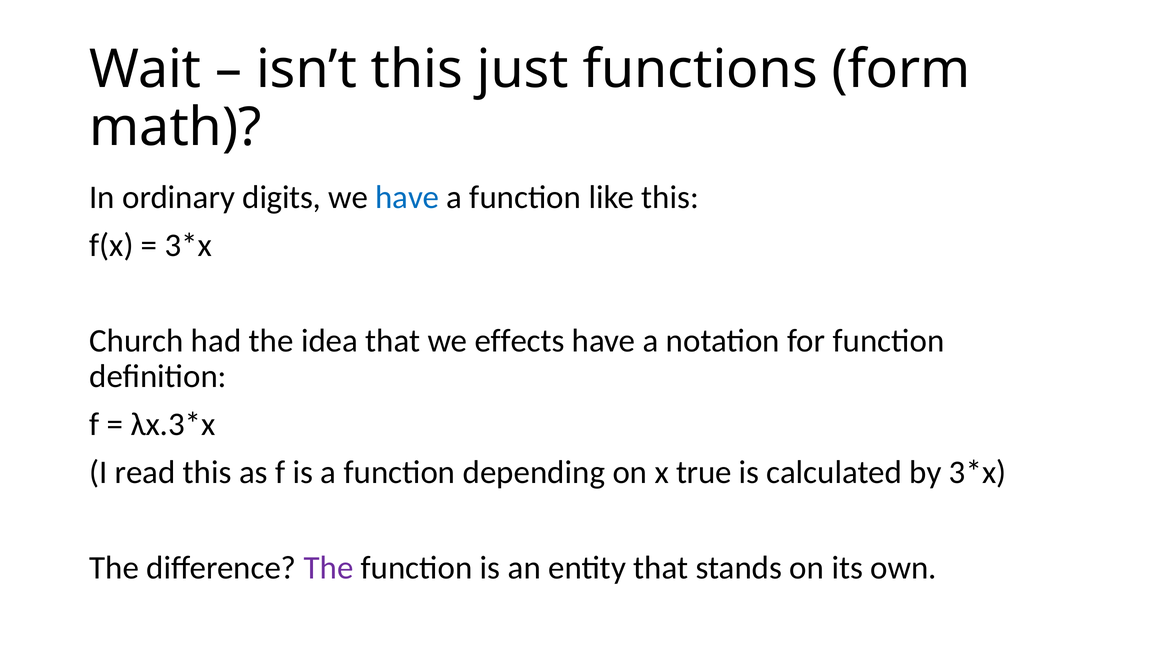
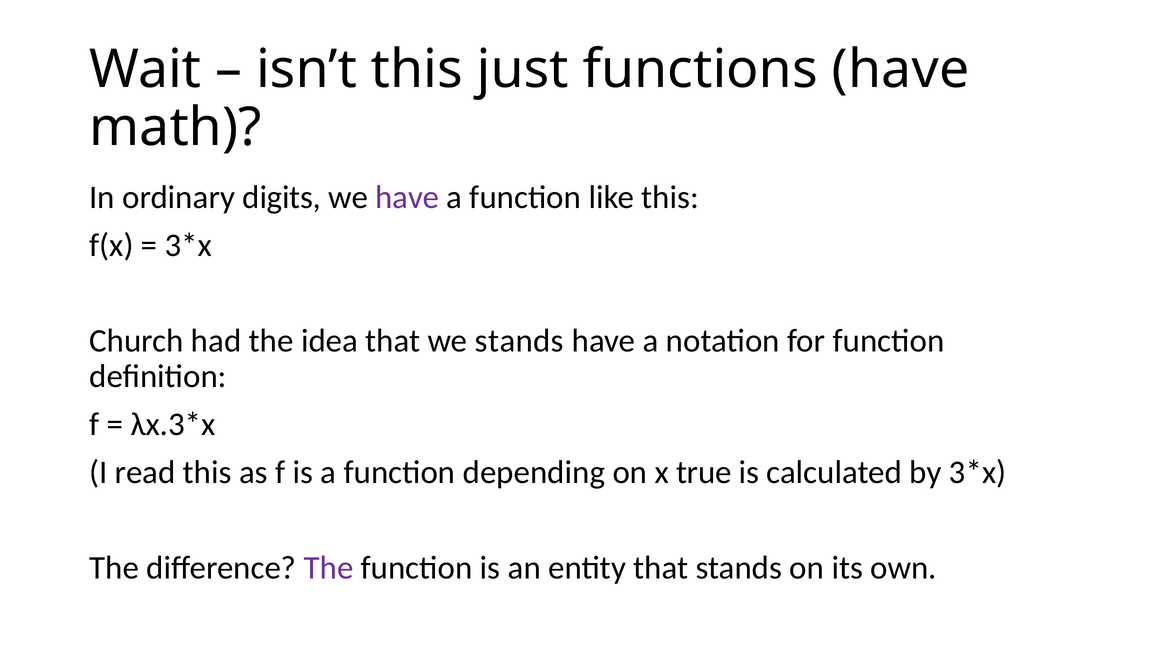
functions form: form -> have (901, 69)
have colour: blue -> purple (407, 197)
we effects: effects -> stands (519, 341)
